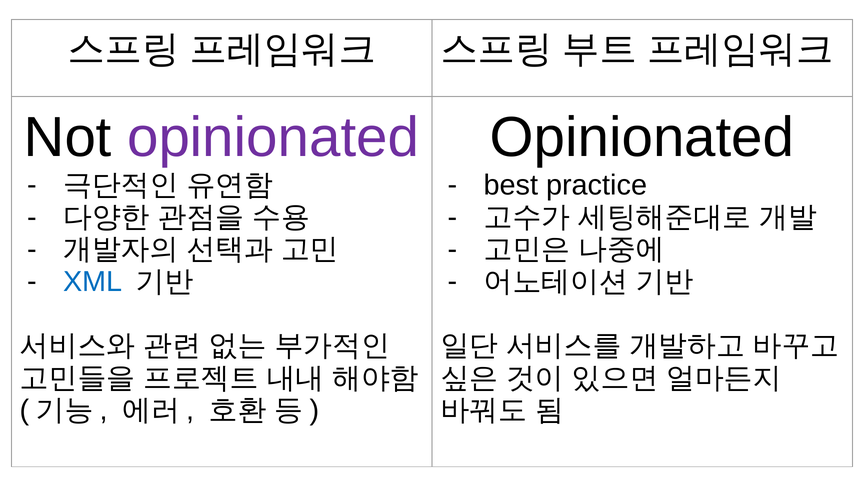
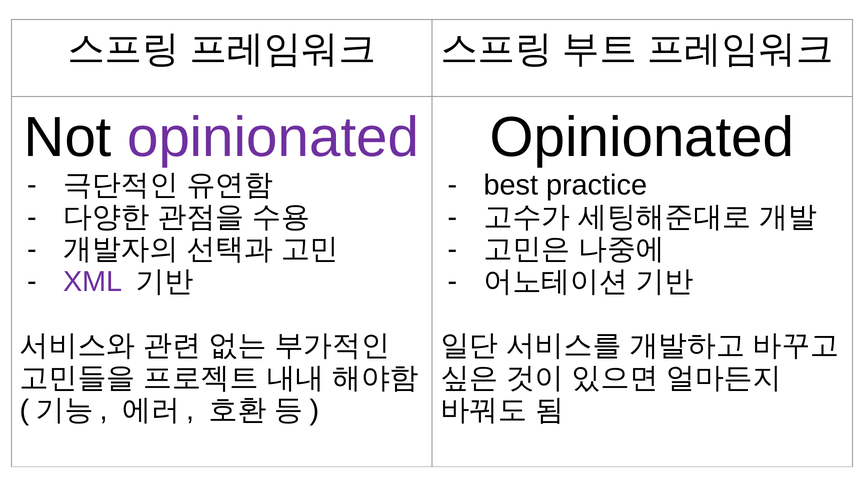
XML colour: blue -> purple (93, 281)
